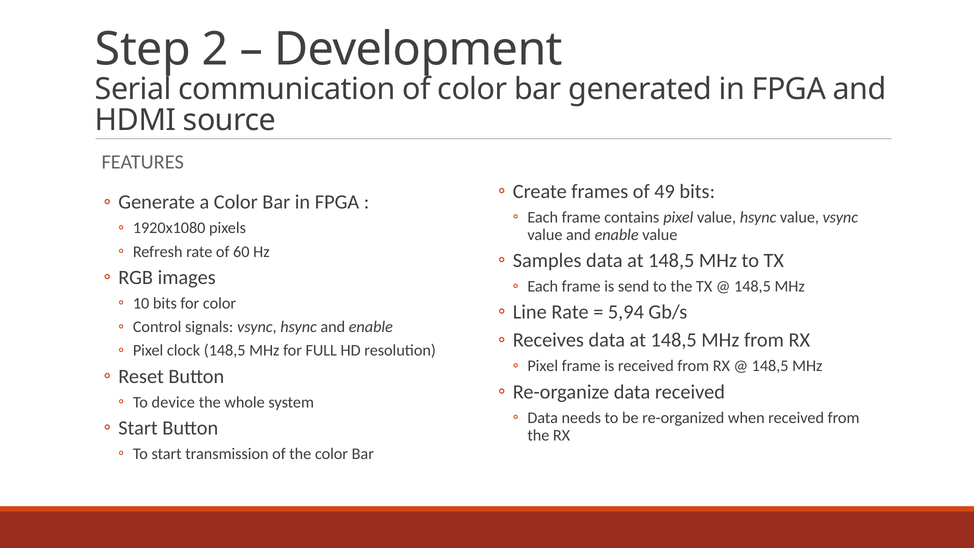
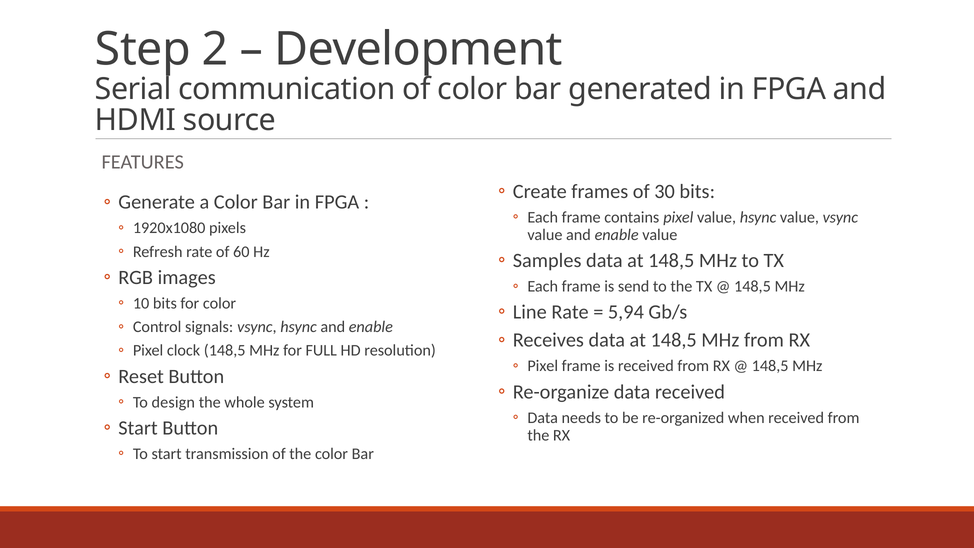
49: 49 -> 30 (665, 191)
device: device -> design (173, 402)
